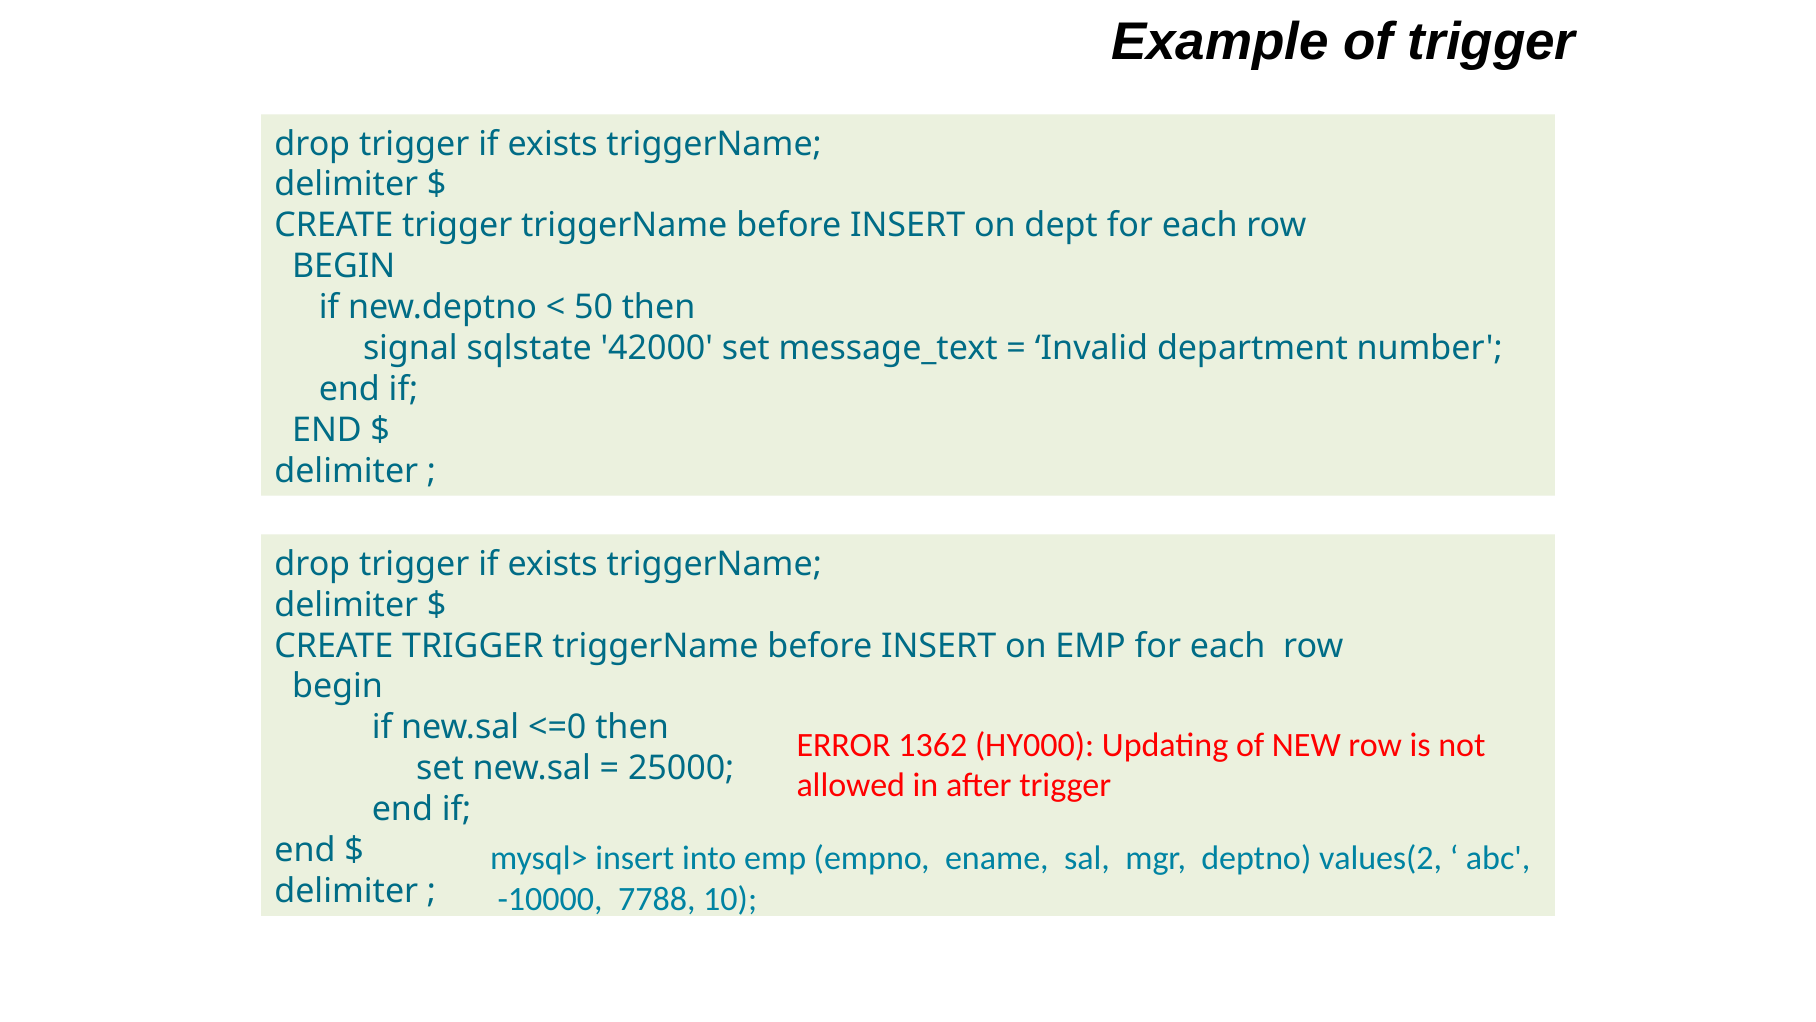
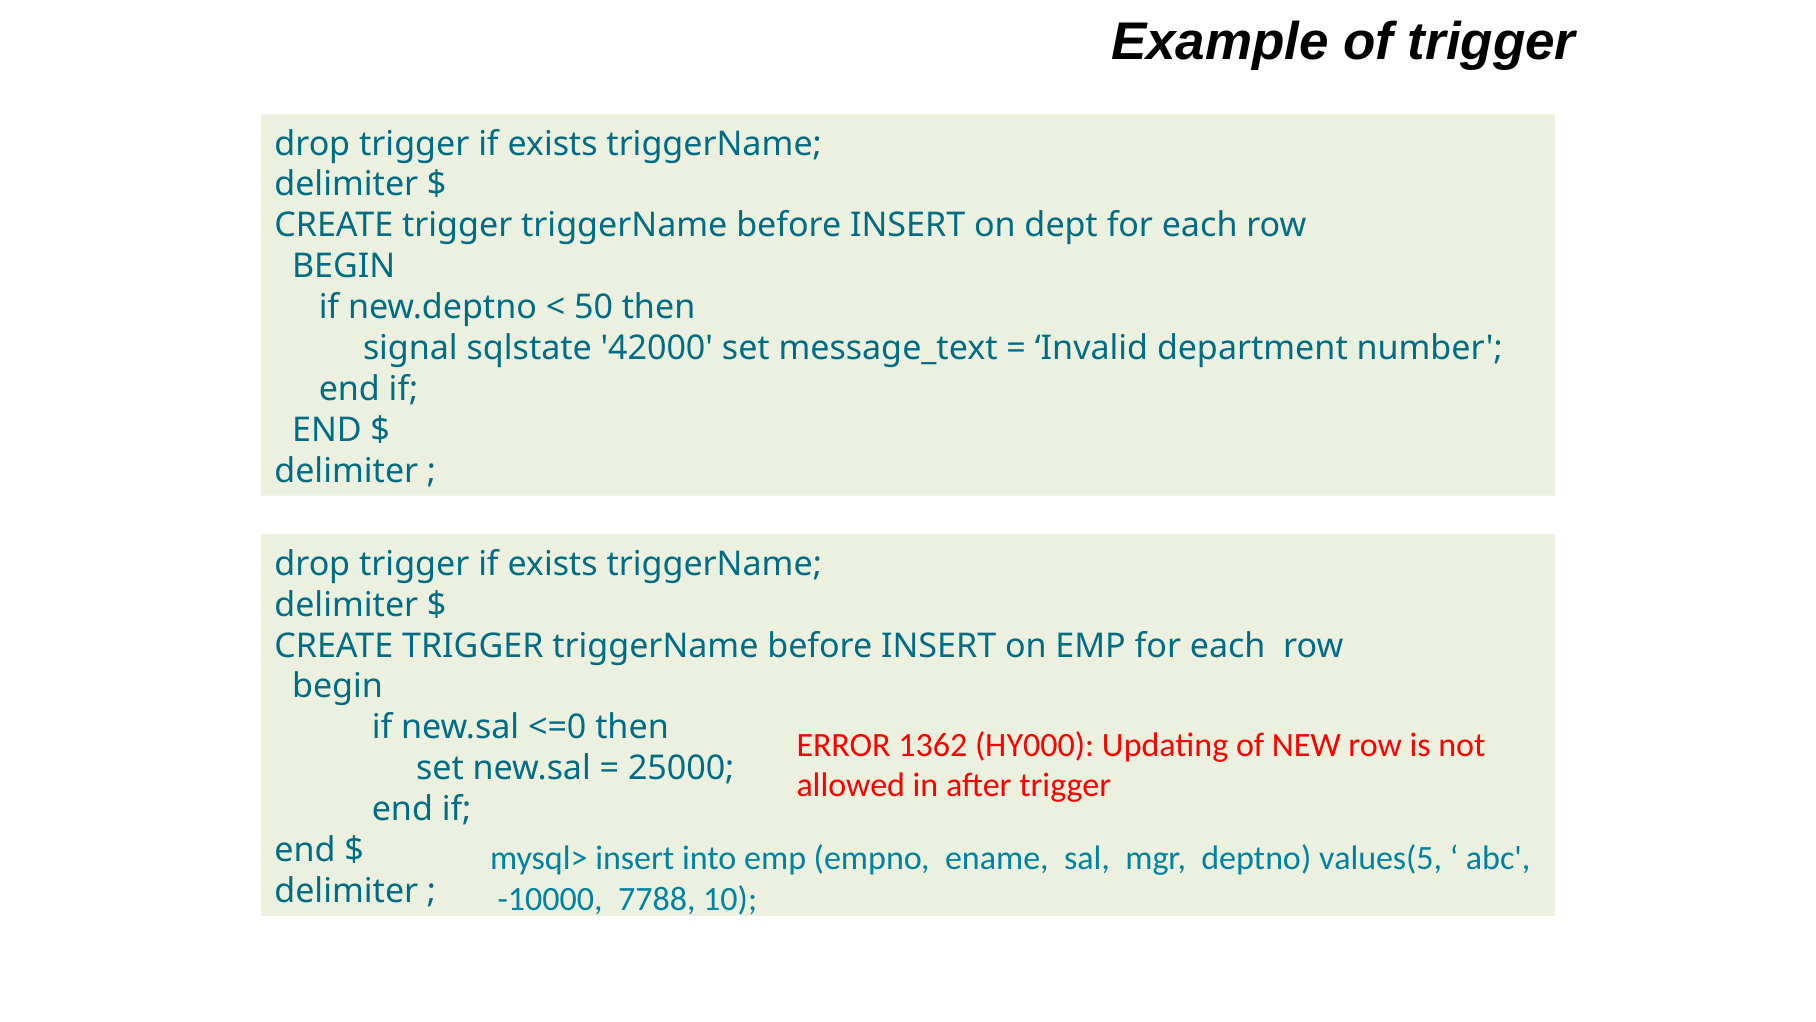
values(2: values(2 -> values(5 (1381, 858)
